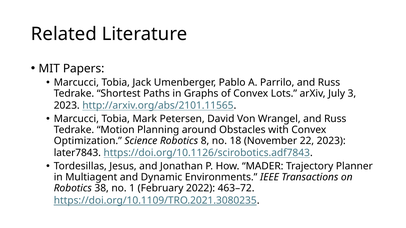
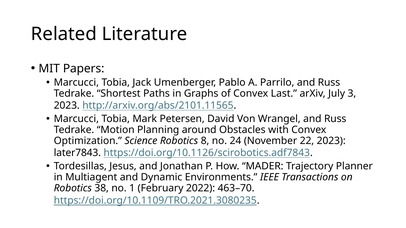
Lots: Lots -> Last (284, 94)
18: 18 -> 24 (235, 141)
463–72: 463–72 -> 463–70 (236, 188)
